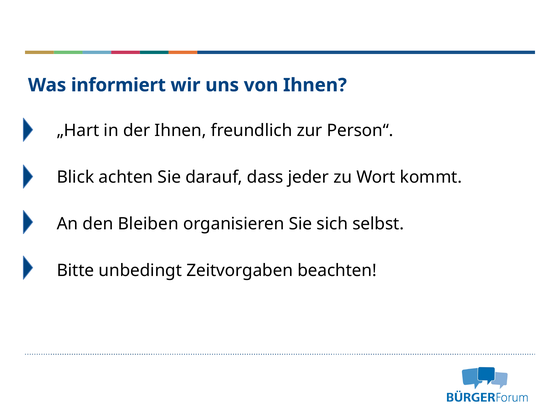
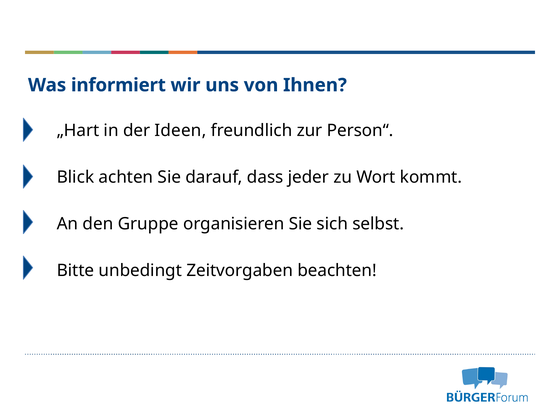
der Ihnen: Ihnen -> Ideen (180, 130)
Bleiben: Bleiben -> Gruppe (148, 224)
